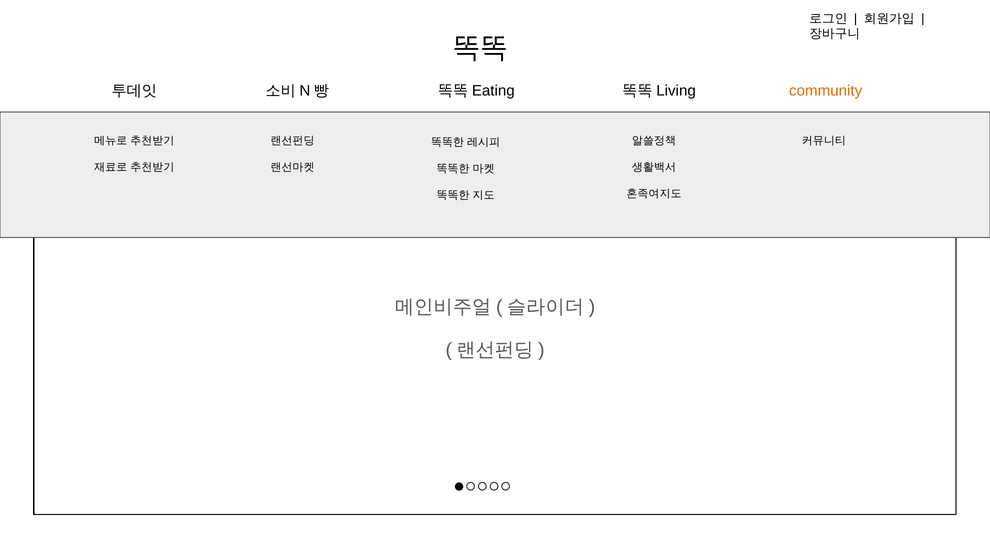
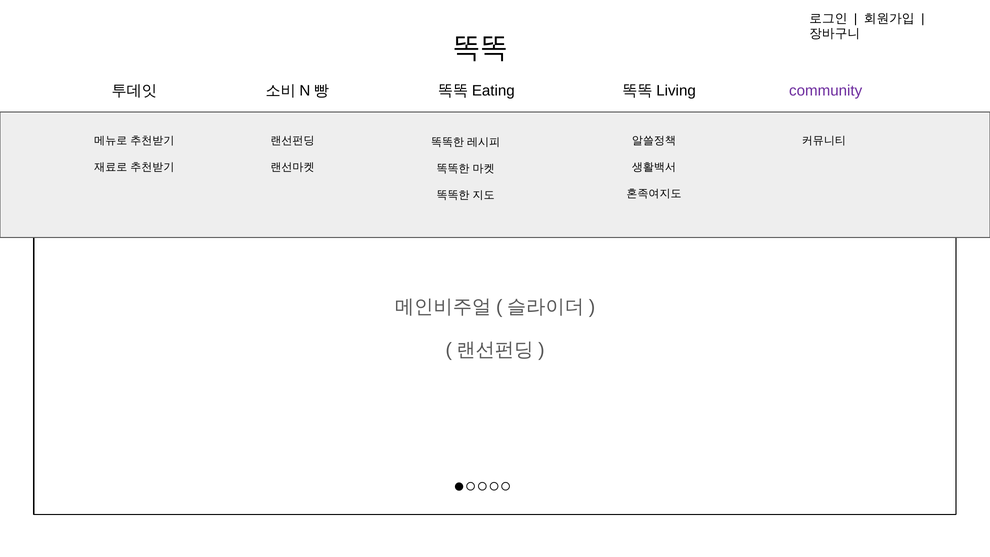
community colour: orange -> purple (826, 91)
